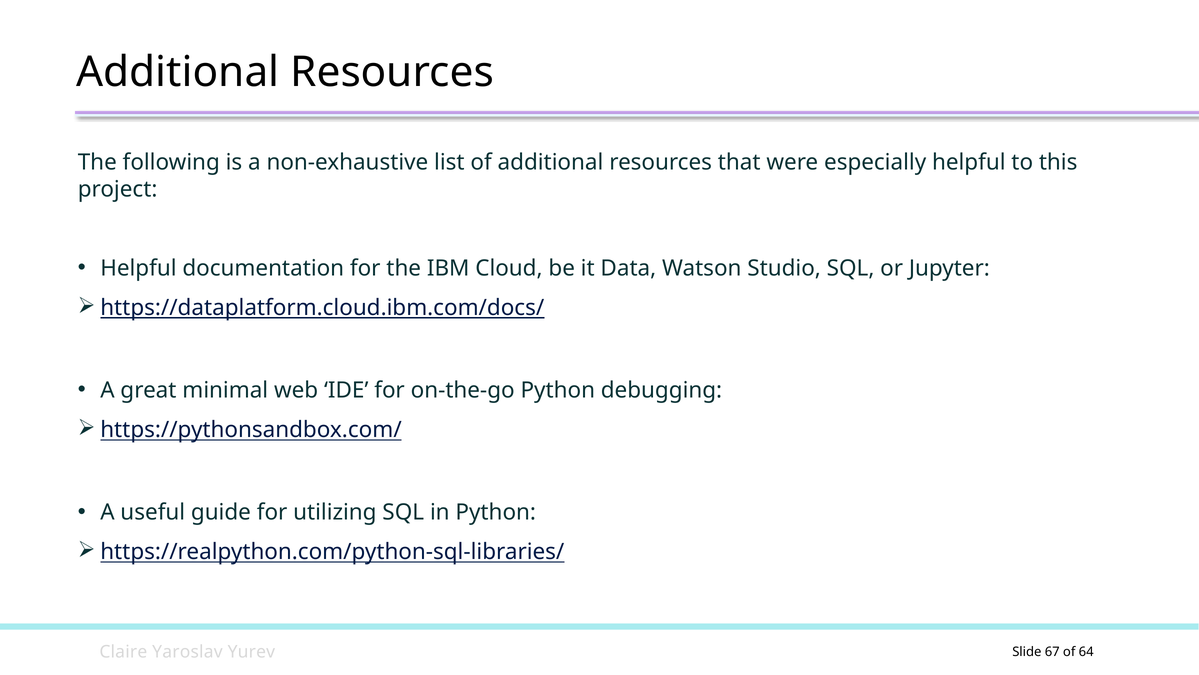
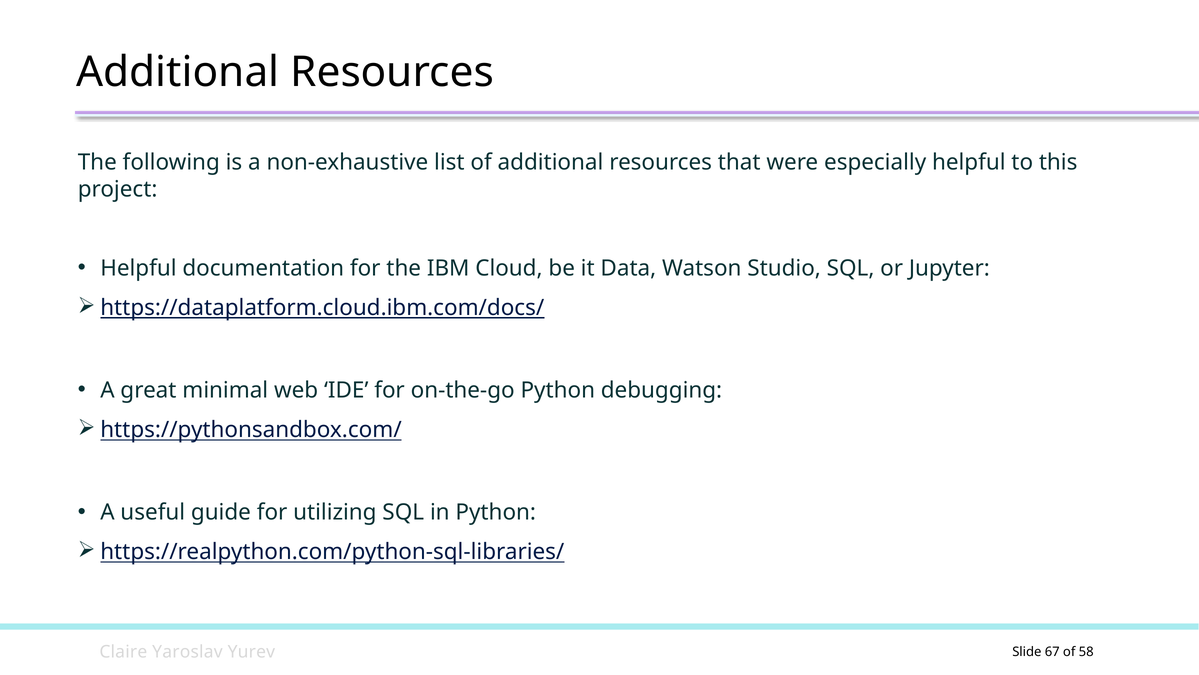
64: 64 -> 58 (1086, 651)
